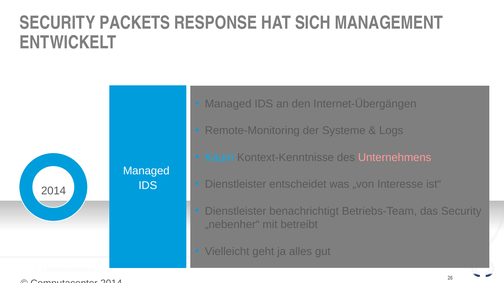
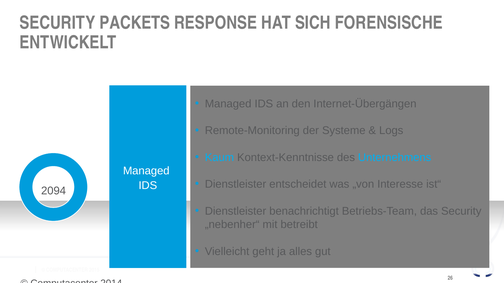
MANAGEMENT: MANAGEMENT -> FORENSISCHE (389, 23)
Unternehmens colour: pink -> light blue (395, 158)
2014: 2014 -> 2094 (54, 191)
